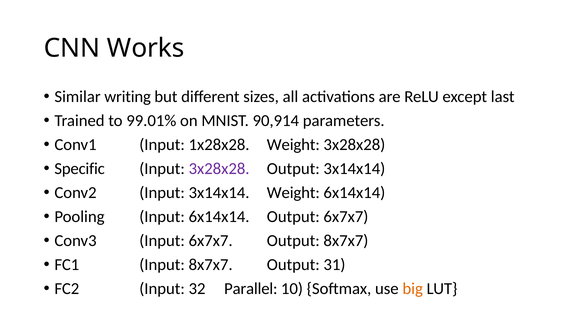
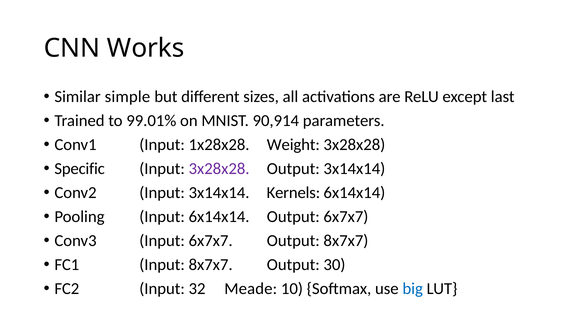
writing: writing -> simple (127, 97)
3x14x14 Weight: Weight -> Kernels (293, 193)
31: 31 -> 30 (334, 265)
Parallel: Parallel -> Meade (251, 289)
big colour: orange -> blue (413, 289)
